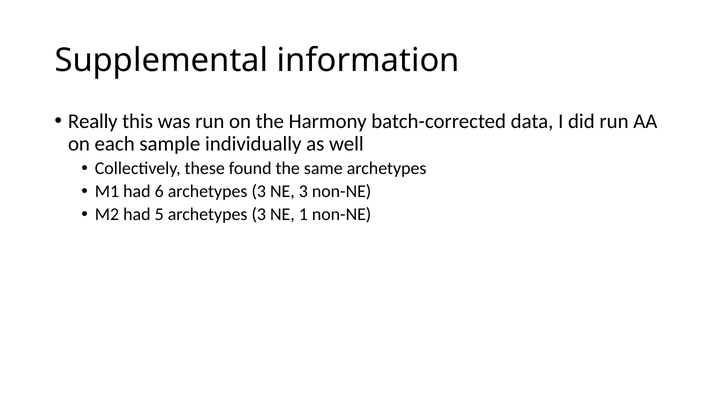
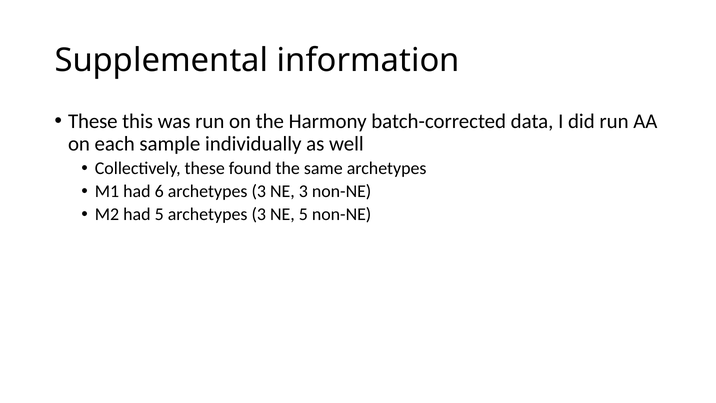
Really: Really -> These (93, 121)
NE 1: 1 -> 5 (303, 214)
